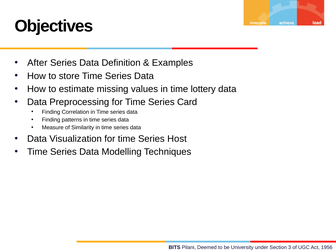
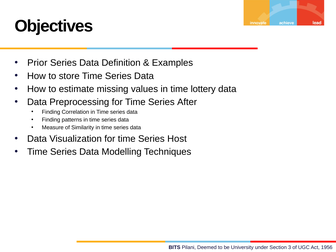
After: After -> Prior (37, 63)
Card: Card -> After (187, 102)
